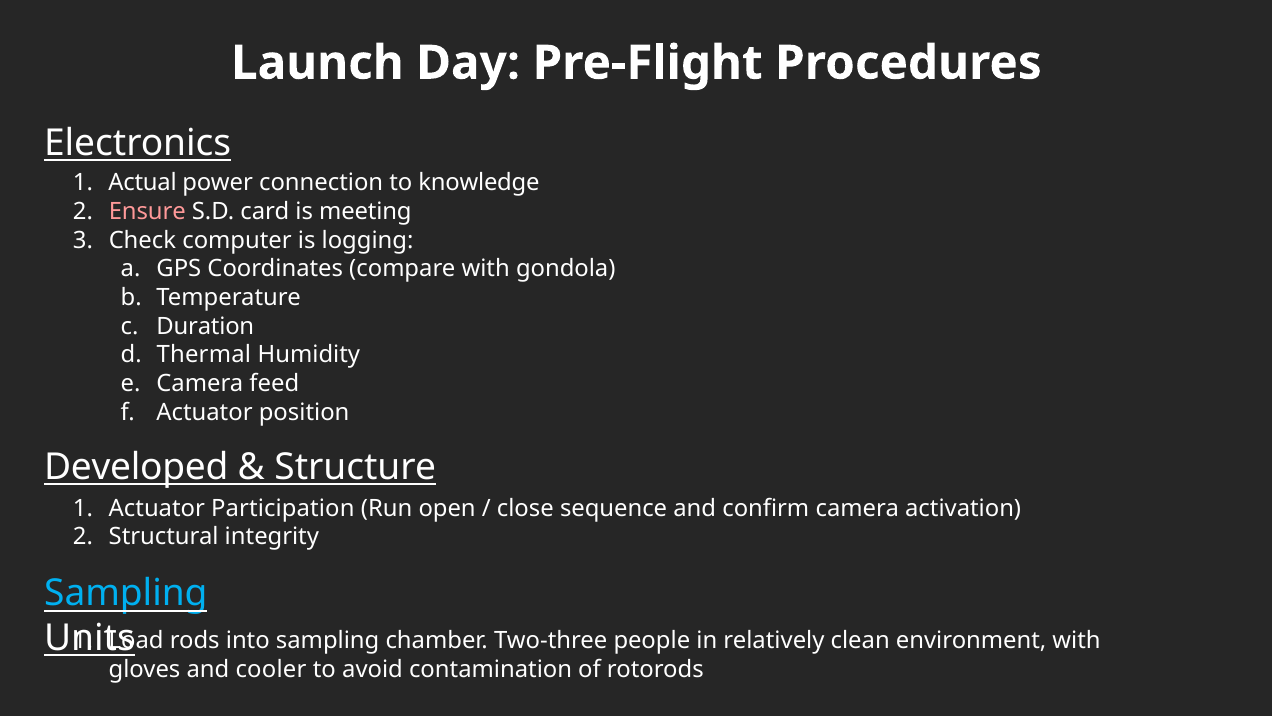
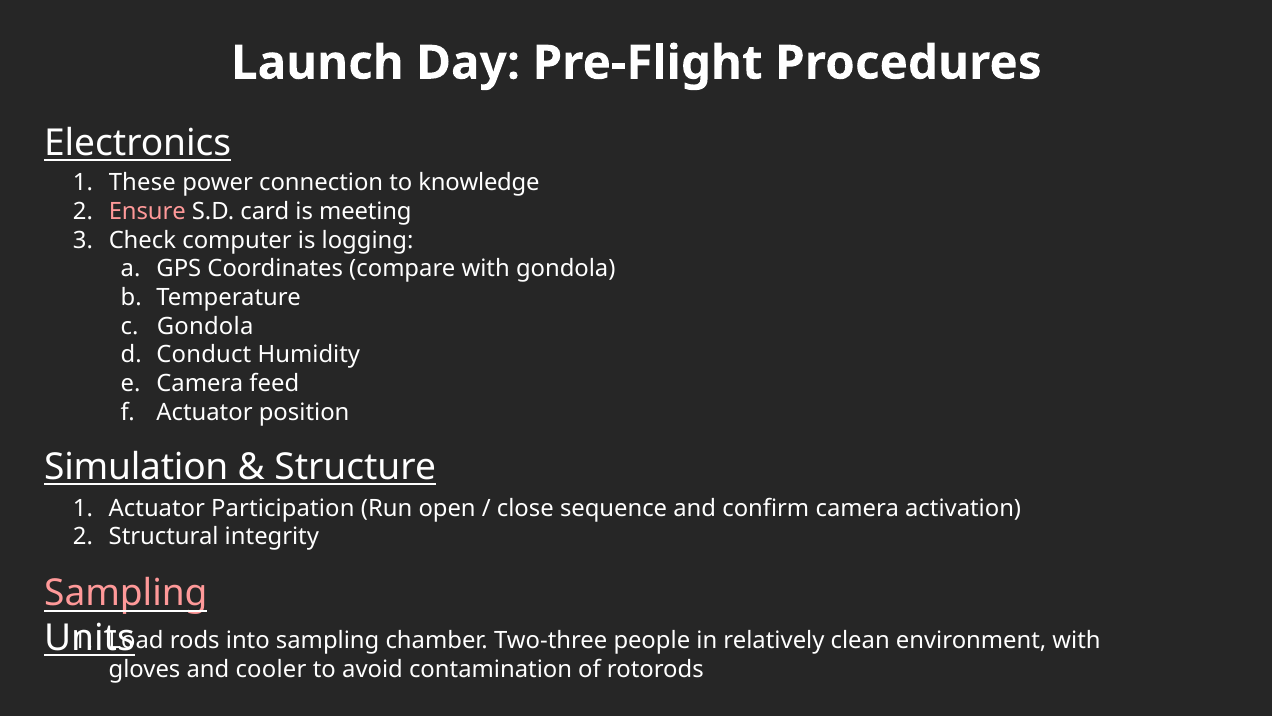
Actual: Actual -> These (142, 183)
Duration: Duration -> Gondola (205, 326)
Thermal: Thermal -> Conduct (204, 355)
Developed: Developed -> Simulation (136, 467)
Sampling colour: light blue -> pink (126, 593)
